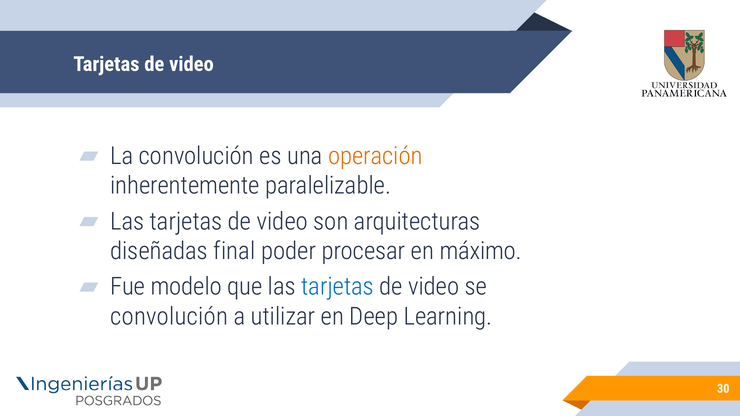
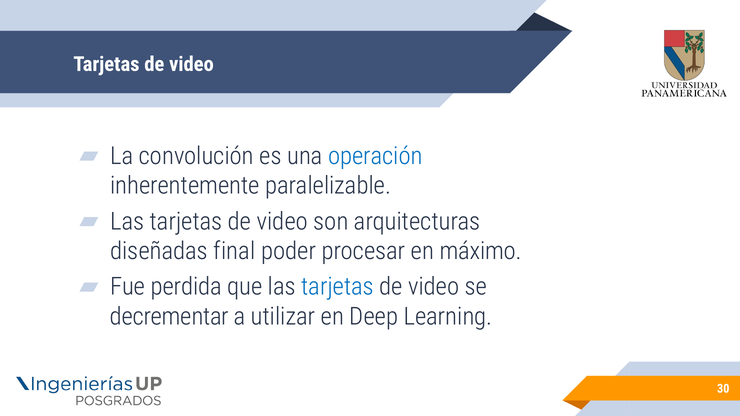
operación colour: orange -> blue (375, 156)
modelo: modelo -> perdida (186, 287)
convolución: convolución -> decrementar (169, 317)
